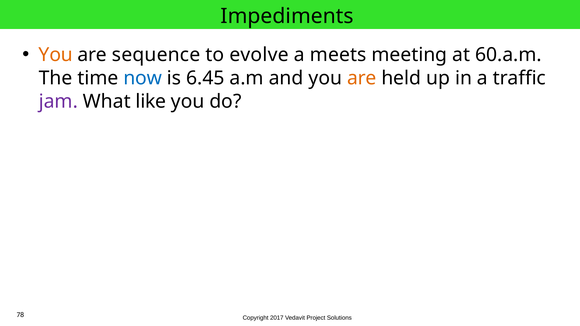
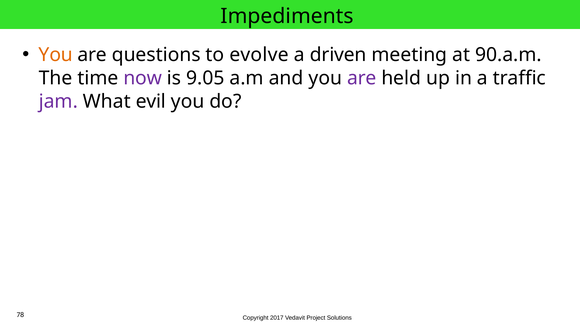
sequence: sequence -> questions (156, 55)
meets: meets -> driven (338, 55)
60.a.m: 60.a.m -> 90.a.m (508, 55)
now colour: blue -> purple (143, 78)
6.45: 6.45 -> 9.05 (205, 78)
are colour: orange -> purple (362, 78)
like: like -> evil (151, 101)
